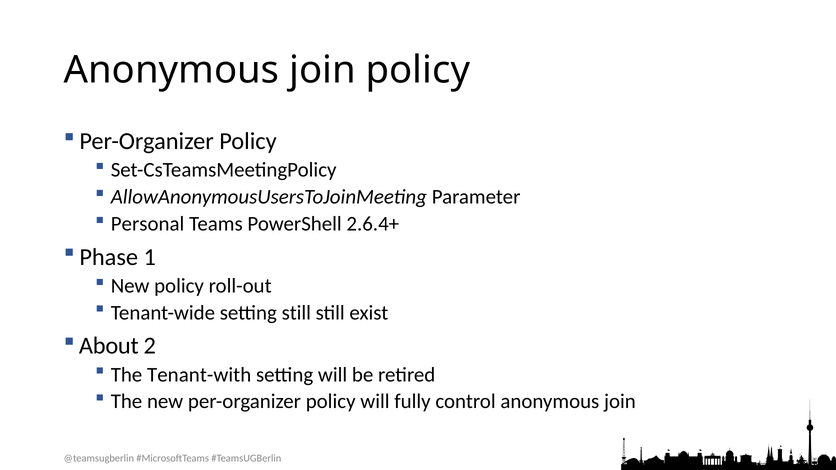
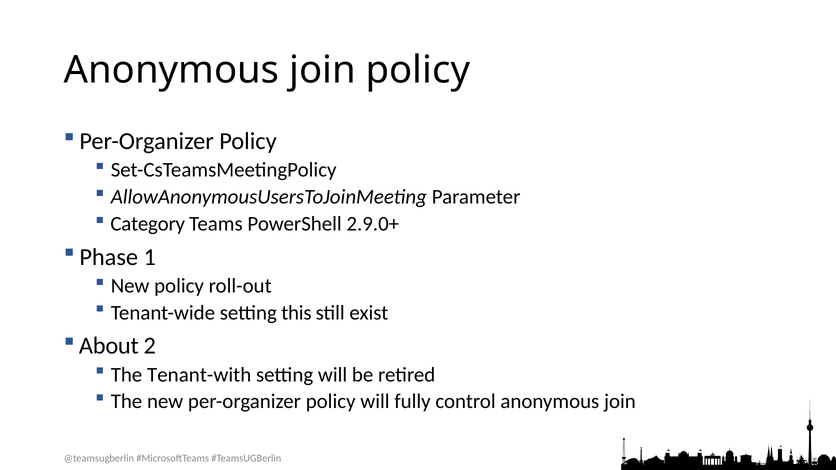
Personal: Personal -> Category (148, 224)
2.6.4+: 2.6.4+ -> 2.9.0+ (373, 224)
setting still: still -> this (296, 313)
